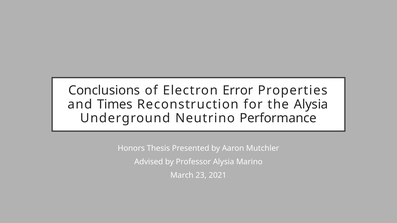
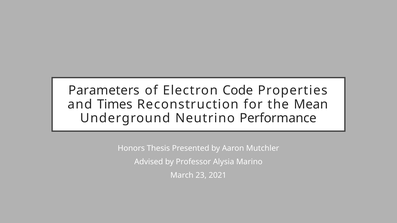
Conclusions: Conclusions -> Parameters (104, 91)
Error: Error -> Code (238, 91)
the Alysia: Alysia -> Mean (311, 104)
